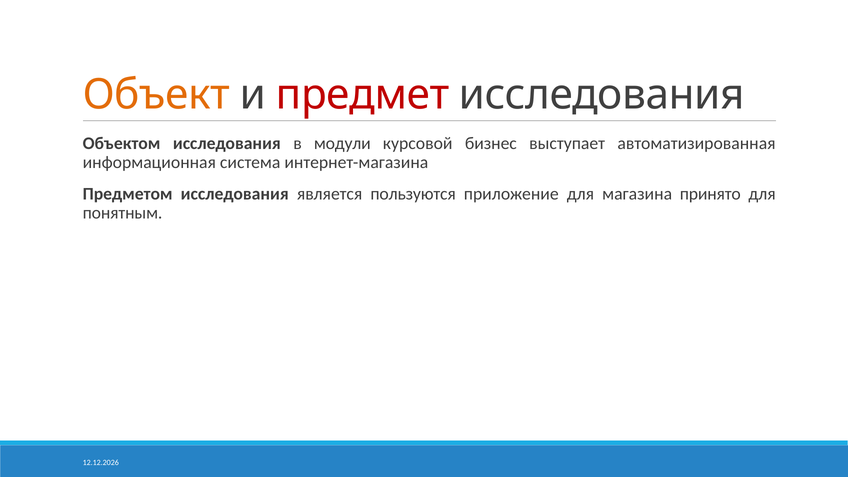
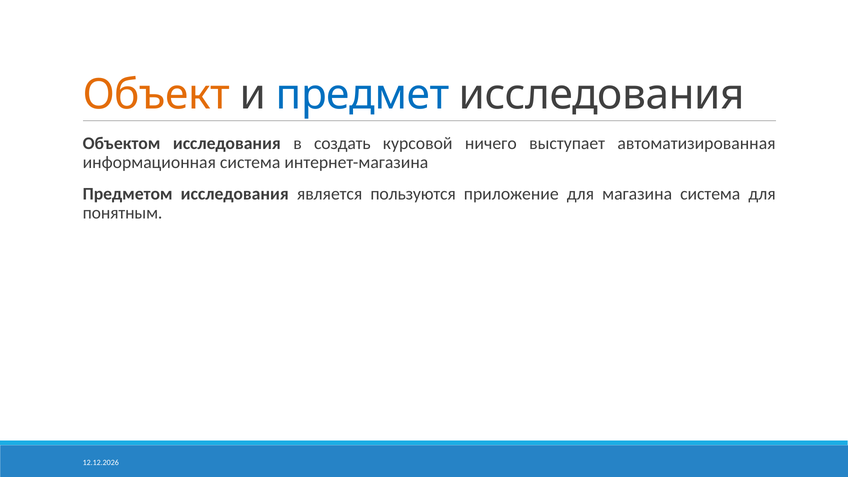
предмет colour: red -> blue (363, 95)
модули: модули -> создать (342, 143)
бизнес: бизнес -> ничего (491, 143)
магазина принято: принято -> система (710, 194)
